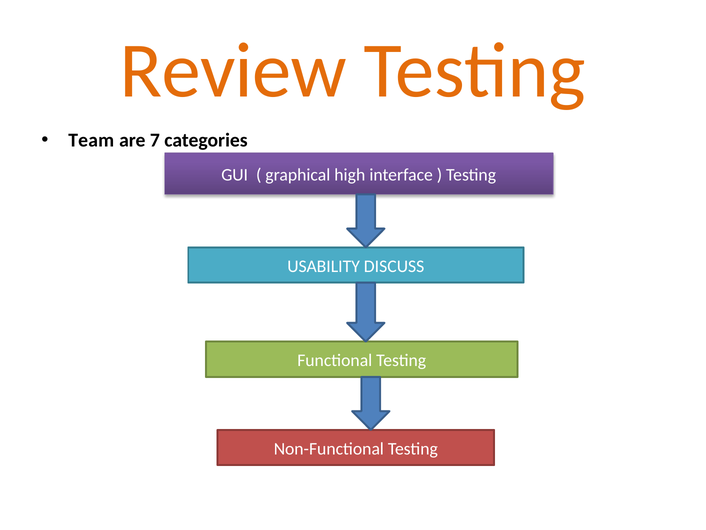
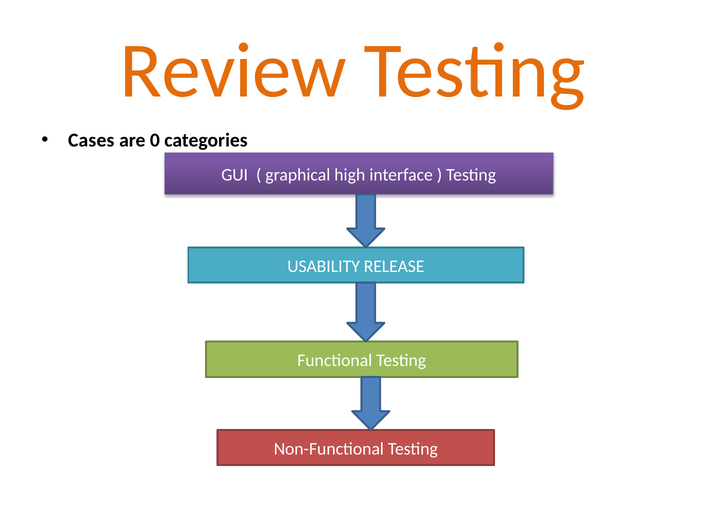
Team: Team -> Cases (91, 140)
7: 7 -> 0 (155, 140)
DISCUSS: DISCUSS -> RELEASE (394, 266)
